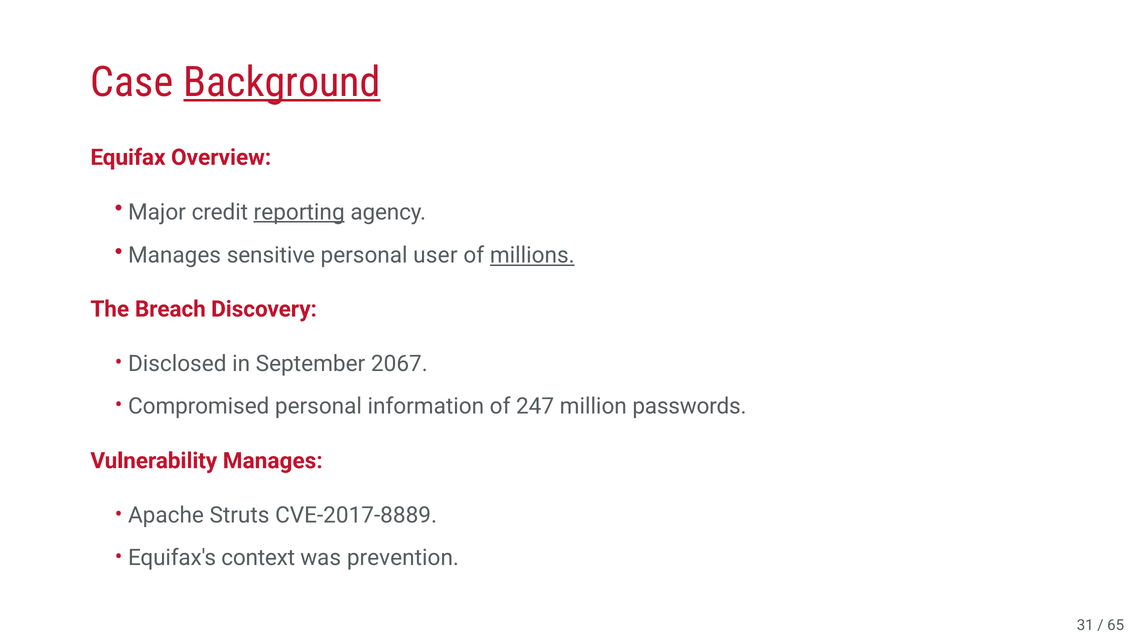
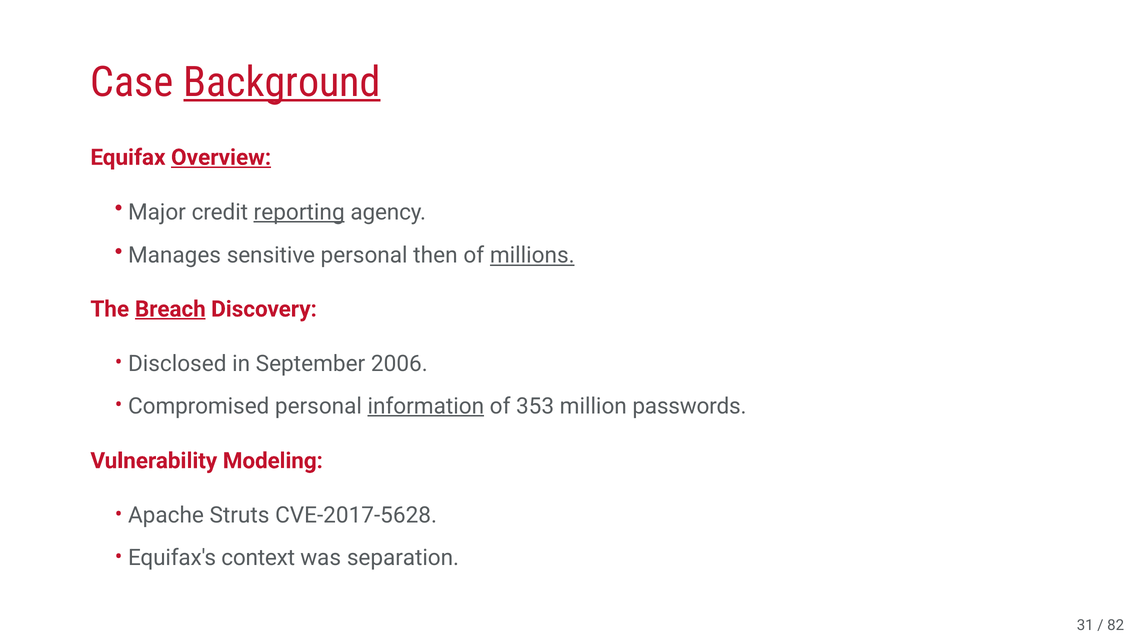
Overview underline: none -> present (221, 157)
user: user -> then (435, 255)
Breach underline: none -> present (170, 309)
2067: 2067 -> 2006 (399, 363)
information underline: none -> present (426, 406)
247: 247 -> 353 (535, 406)
Vulnerability Manages: Manages -> Modeling (273, 460)
CVE-2017-8889: CVE-2017-8889 -> CVE-2017-5628 (356, 515)
prevention: prevention -> separation (403, 557)
65: 65 -> 82 (1116, 625)
